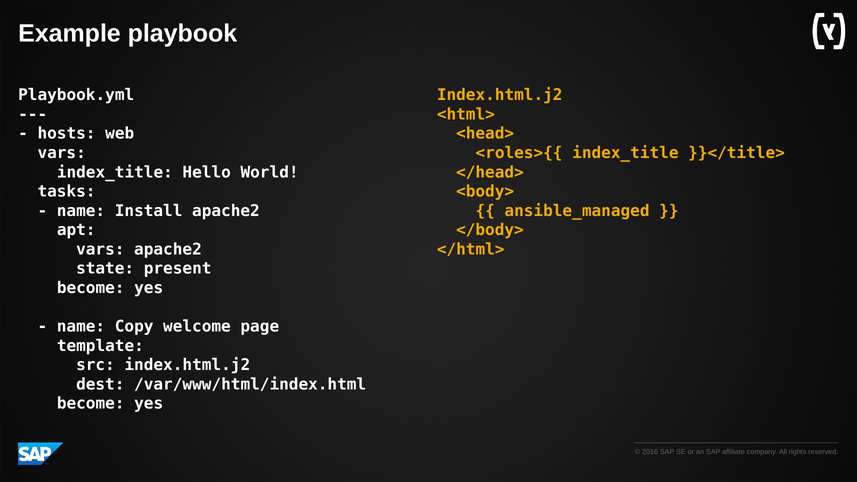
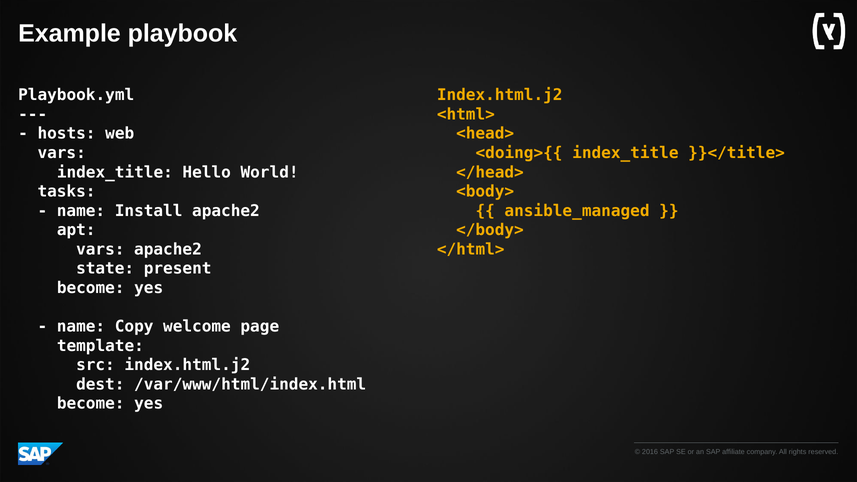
<roles>{{: <roles>{{ -> <doing>{{ (519, 153)
